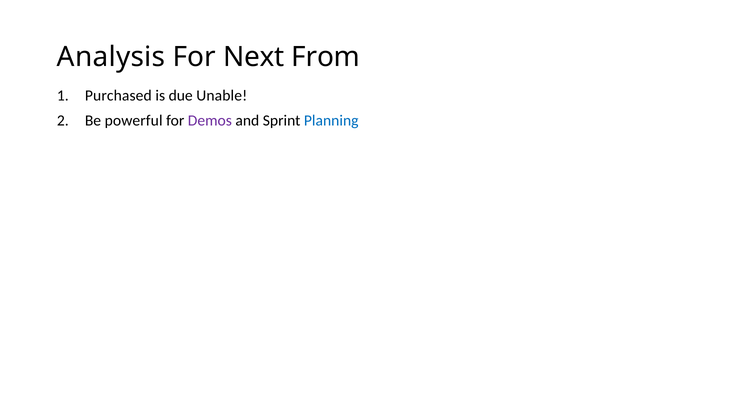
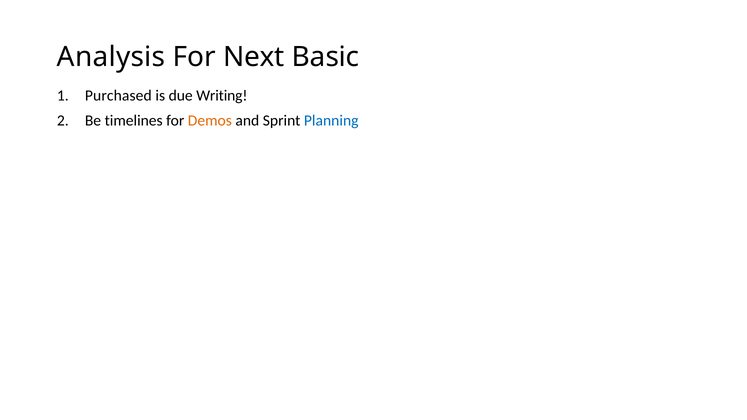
From: From -> Basic (326, 57)
Unable: Unable -> Writing (222, 96)
powerful: powerful -> timelines (134, 121)
Demos colour: purple -> orange (210, 121)
